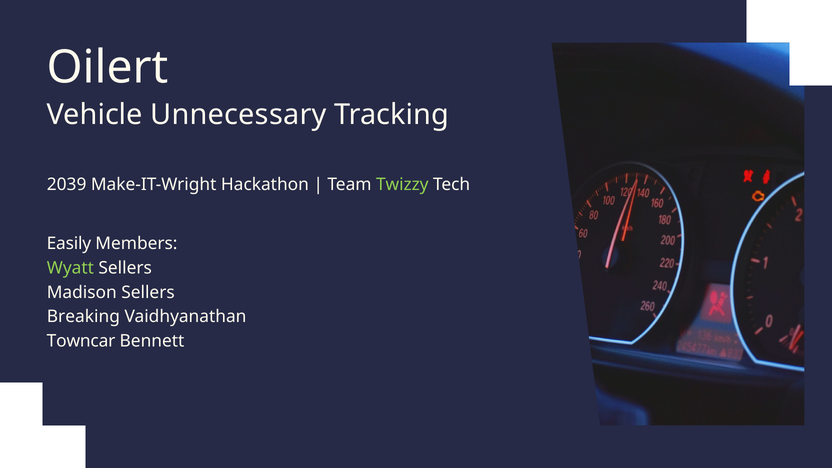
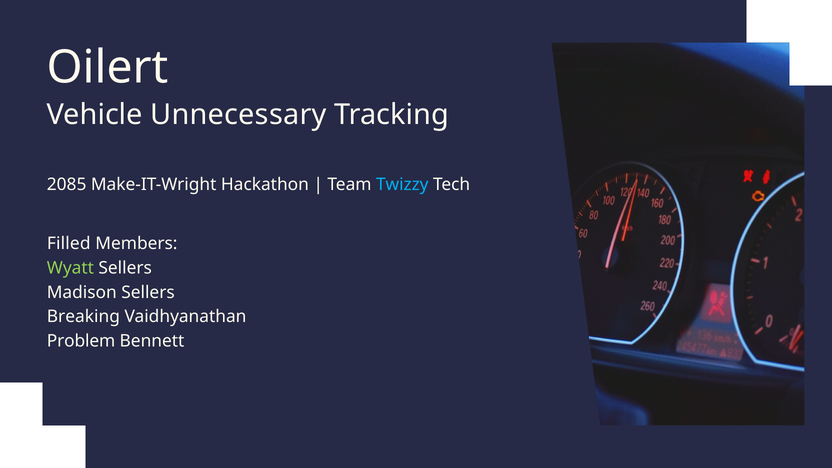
2039: 2039 -> 2085 (67, 184)
Twizzy colour: light green -> light blue (402, 184)
Easily: Easily -> Filled (69, 244)
Towncar: Towncar -> Problem (81, 341)
